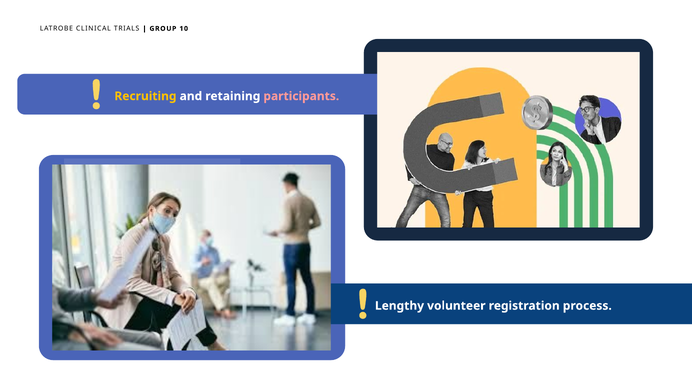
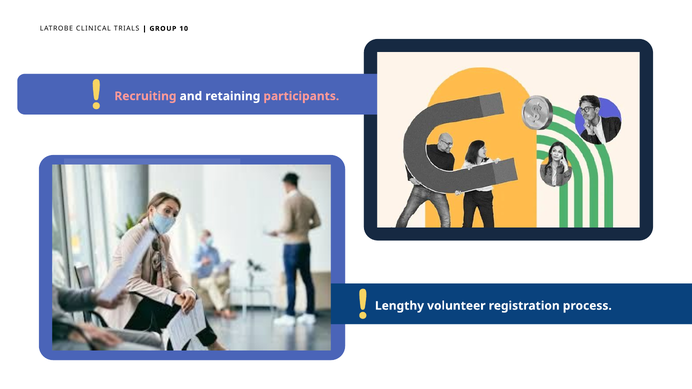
Recruiting colour: yellow -> pink (145, 96)
